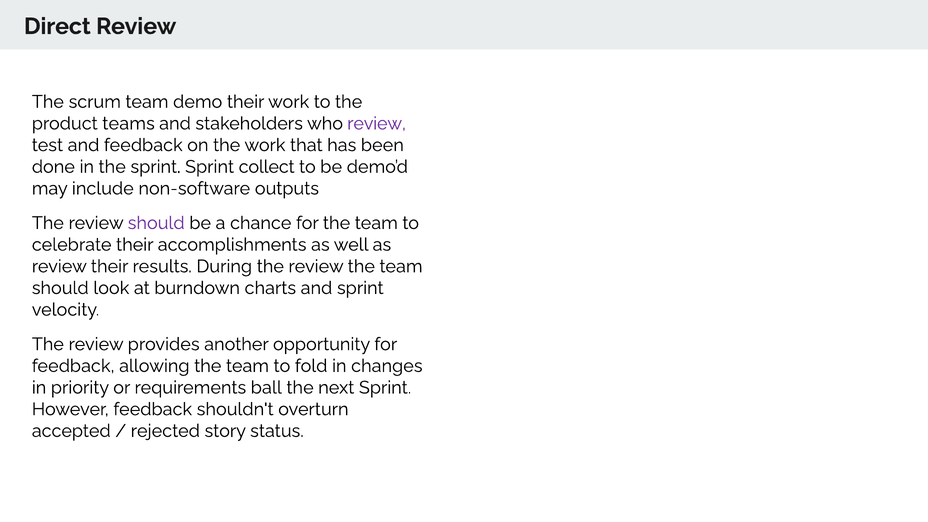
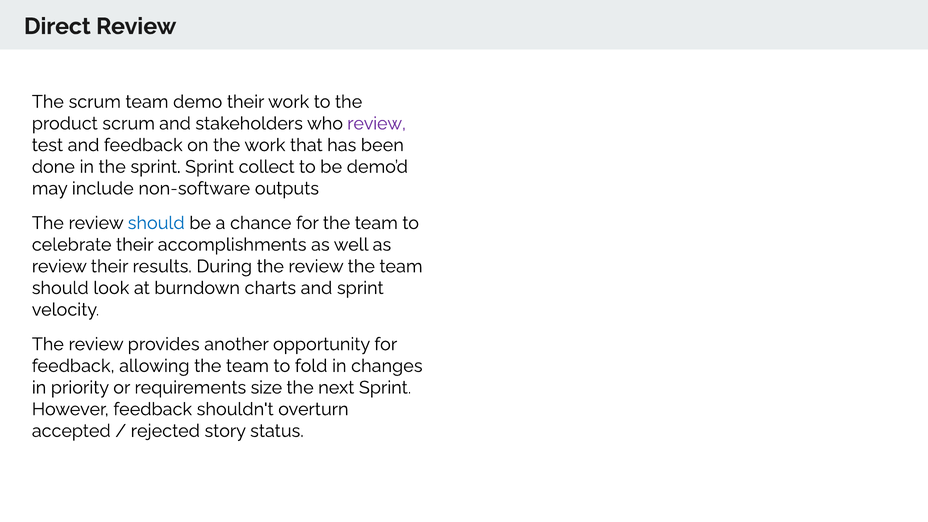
product teams: teams -> scrum (129, 123)
should colour: purple -> blue (156, 223)
ball: ball -> size (266, 388)
